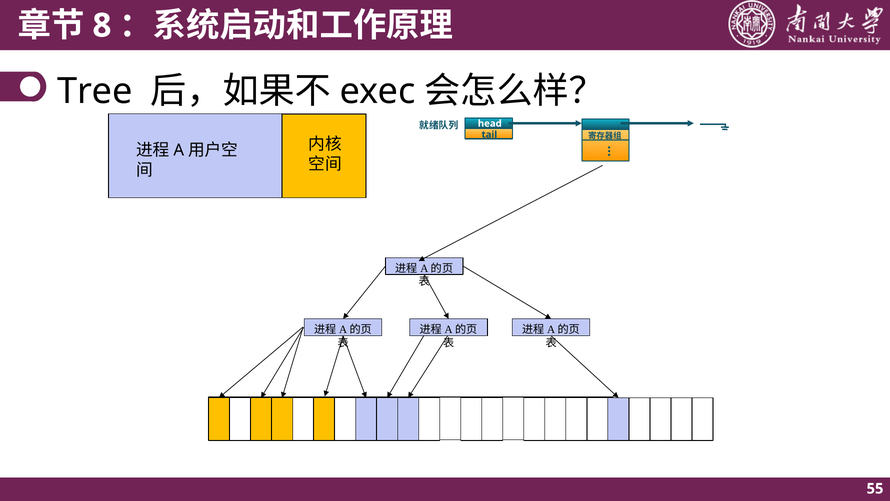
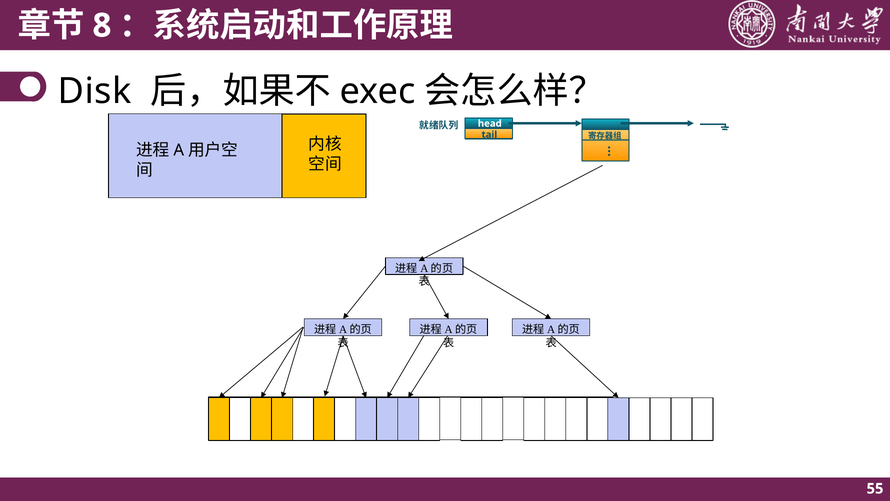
Tree: Tree -> Disk (95, 91)
